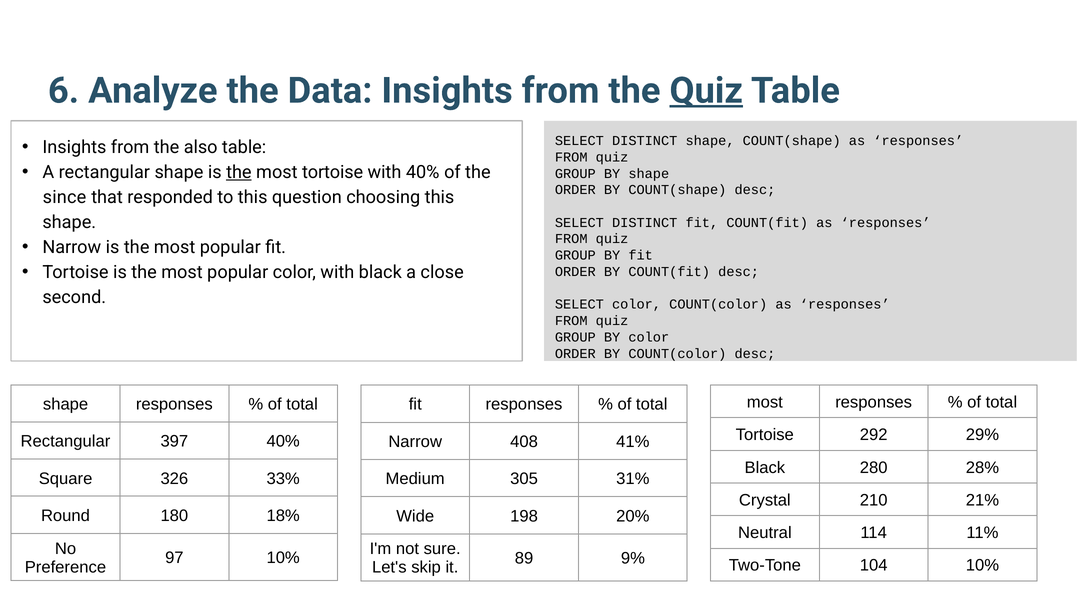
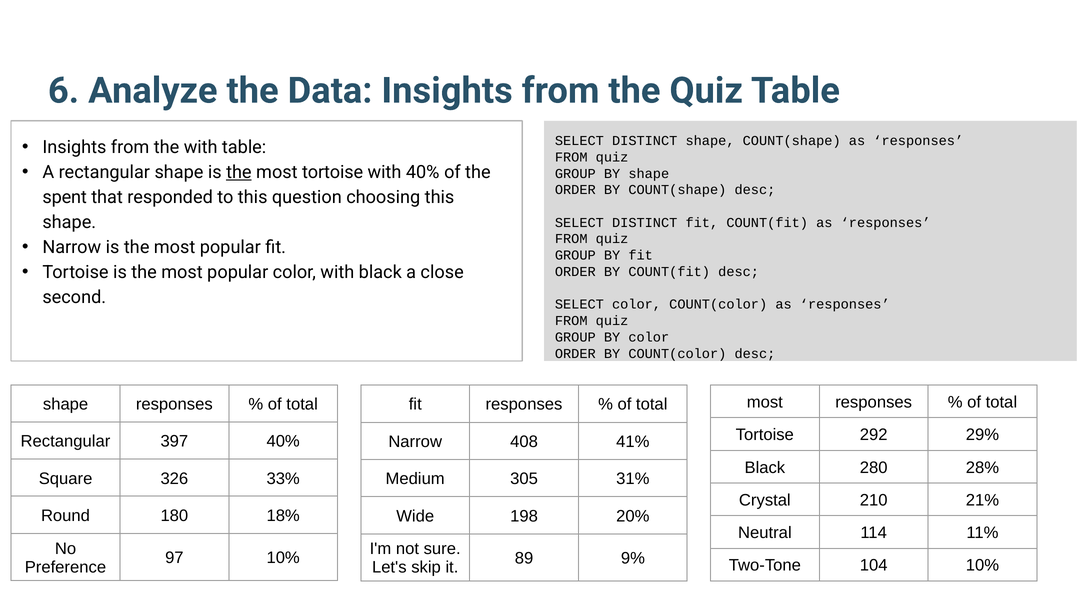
Quiz underline: present -> none (706, 91)
the also: also -> with (201, 147)
since: since -> spent (65, 197)
